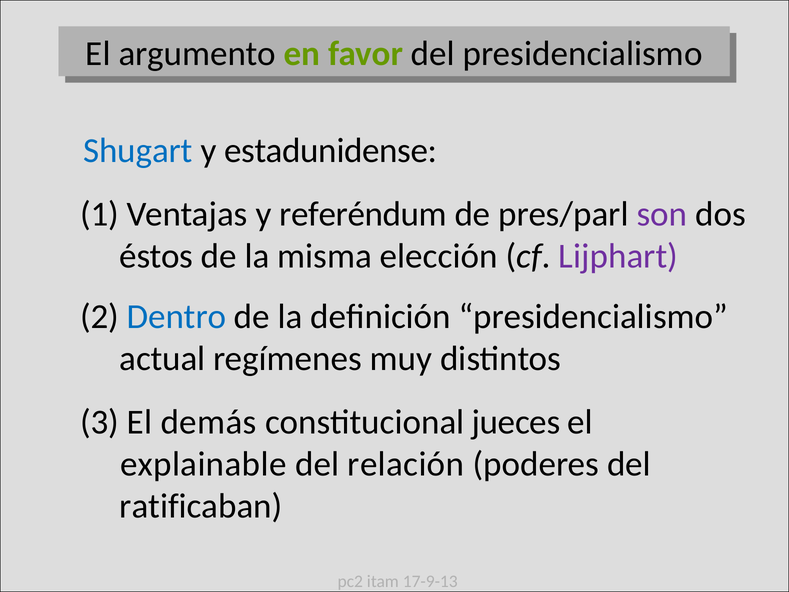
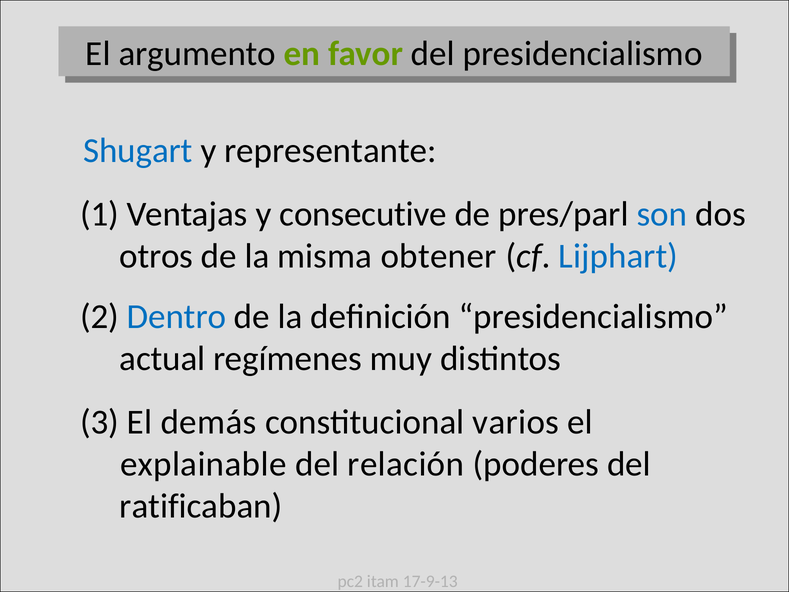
estadunidense: estadunidense -> representante (331, 151)
referéndum: referéndum -> consecutive (363, 214)
son colour: purple -> blue (662, 214)
éstos: éstos -> otros (156, 256)
elección: elección -> obtener (439, 256)
Lijphart colour: purple -> blue (618, 256)
jueces: jueces -> varios (516, 422)
